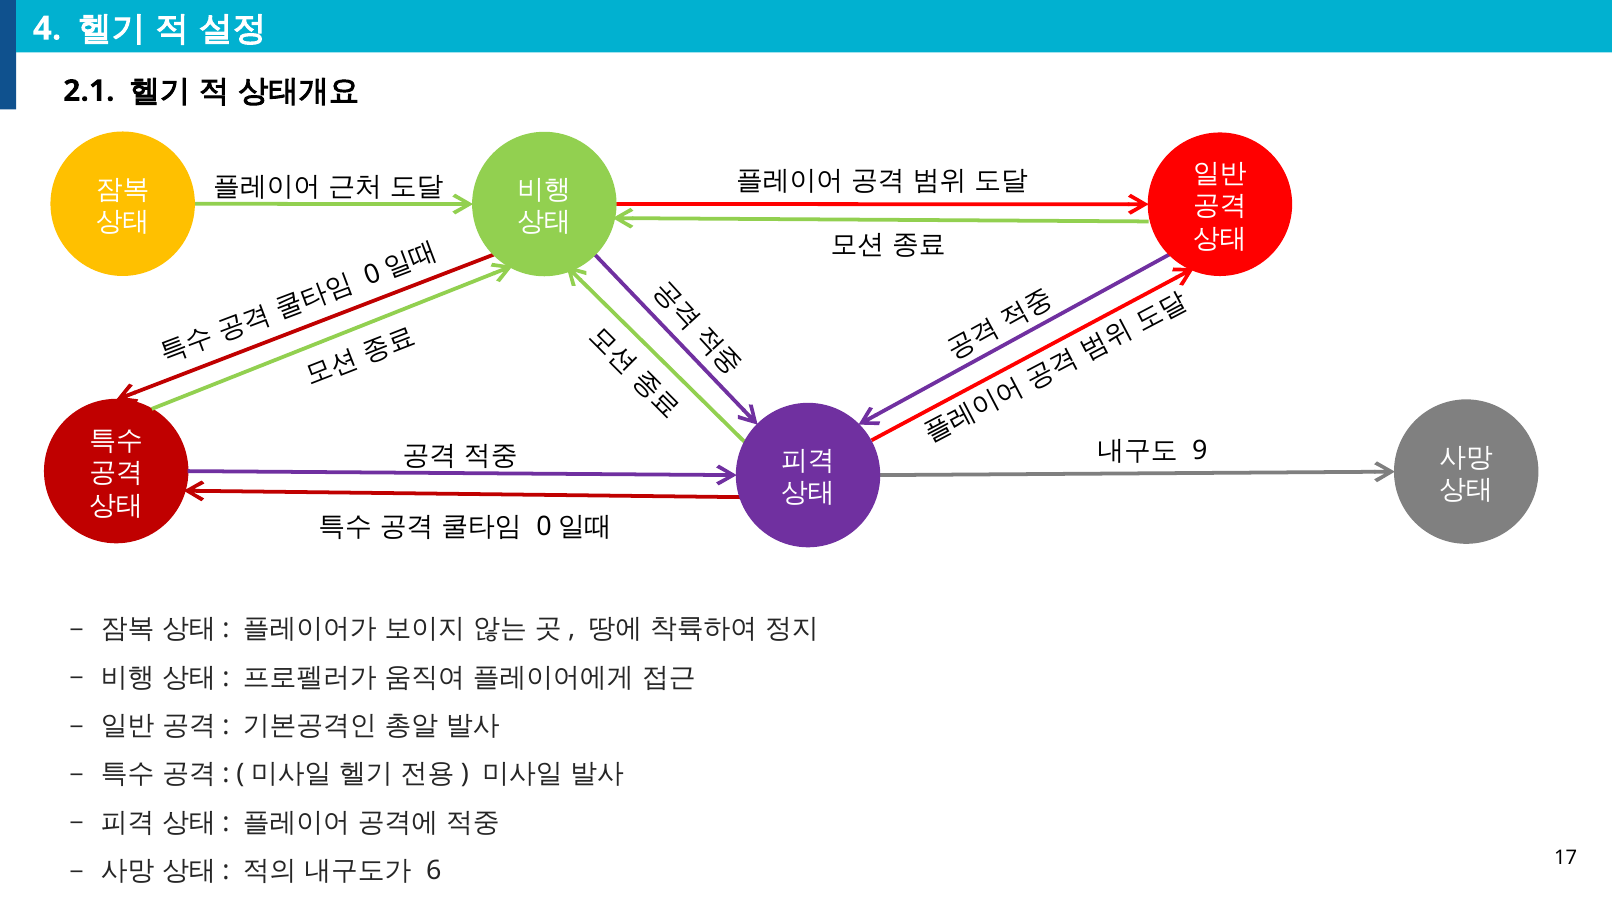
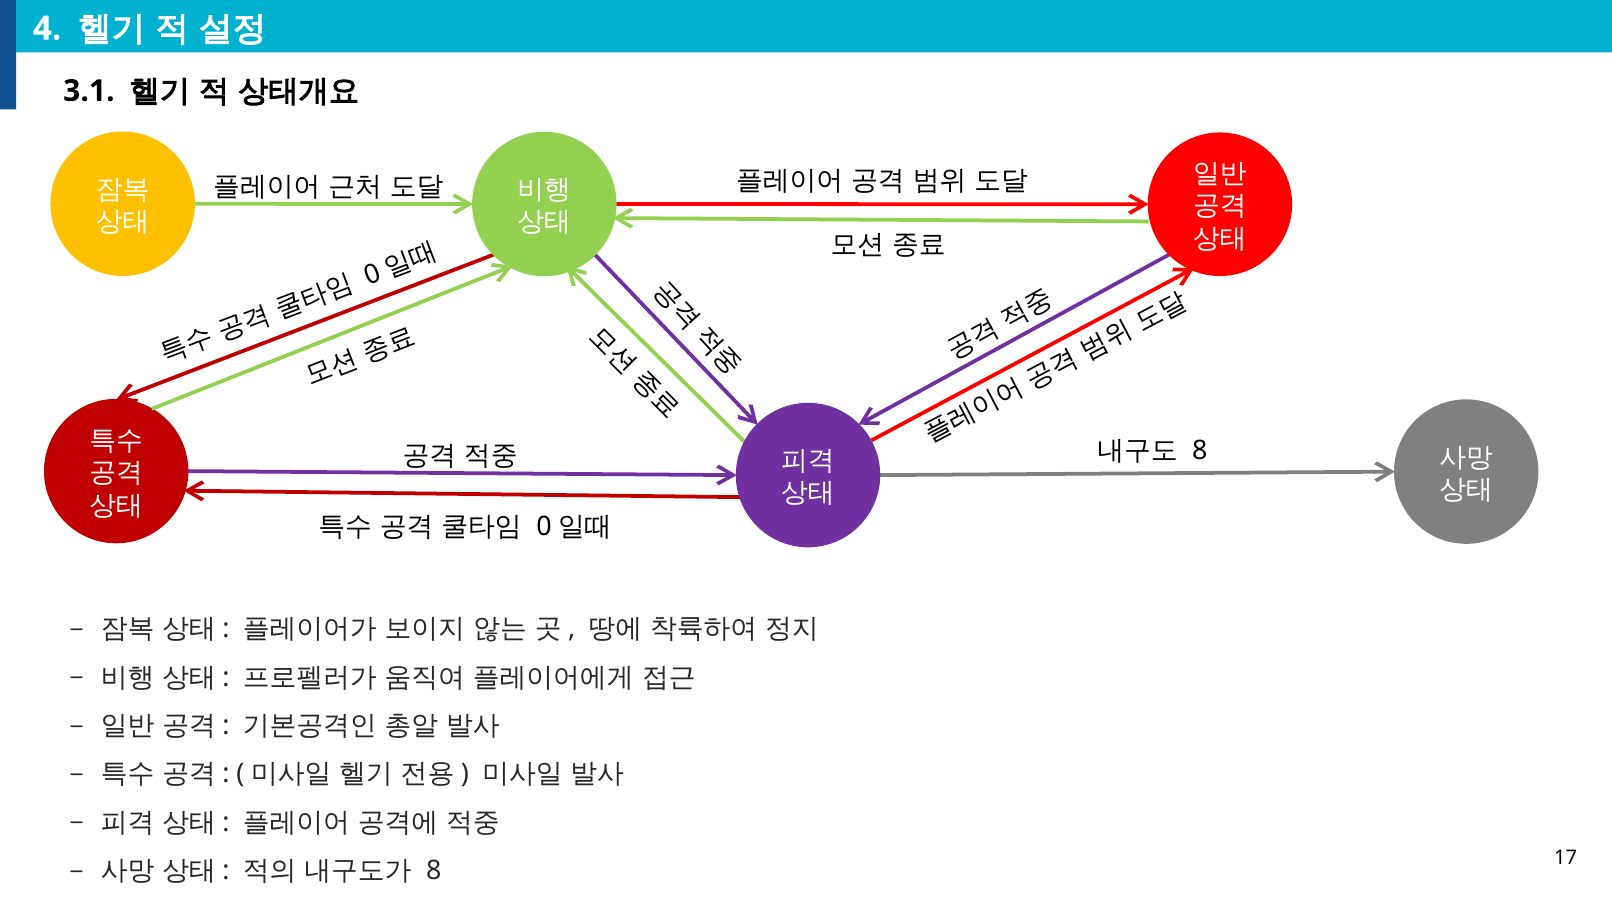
2.1: 2.1 -> 3.1 (89, 91)
9: 9 -> 8 (1200, 450)
6: 6 -> 8 (434, 870)
